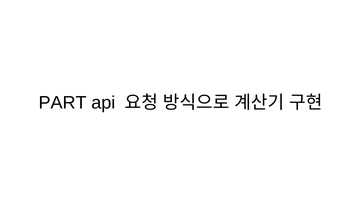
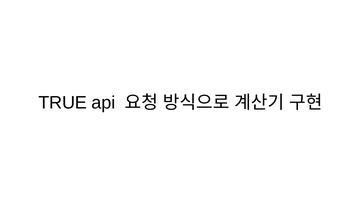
PART: PART -> TRUE (63, 103)
